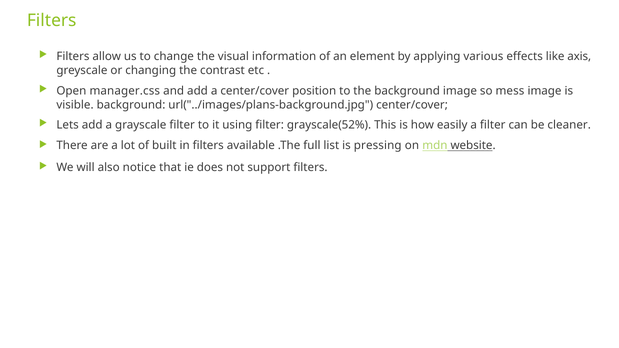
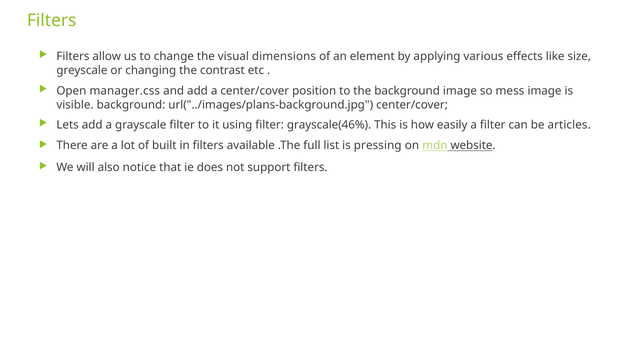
information: information -> dimensions (284, 57)
axis: axis -> size (579, 57)
grayscale(52%: grayscale(52% -> grayscale(46% (329, 125)
cleaner: cleaner -> articles (569, 125)
